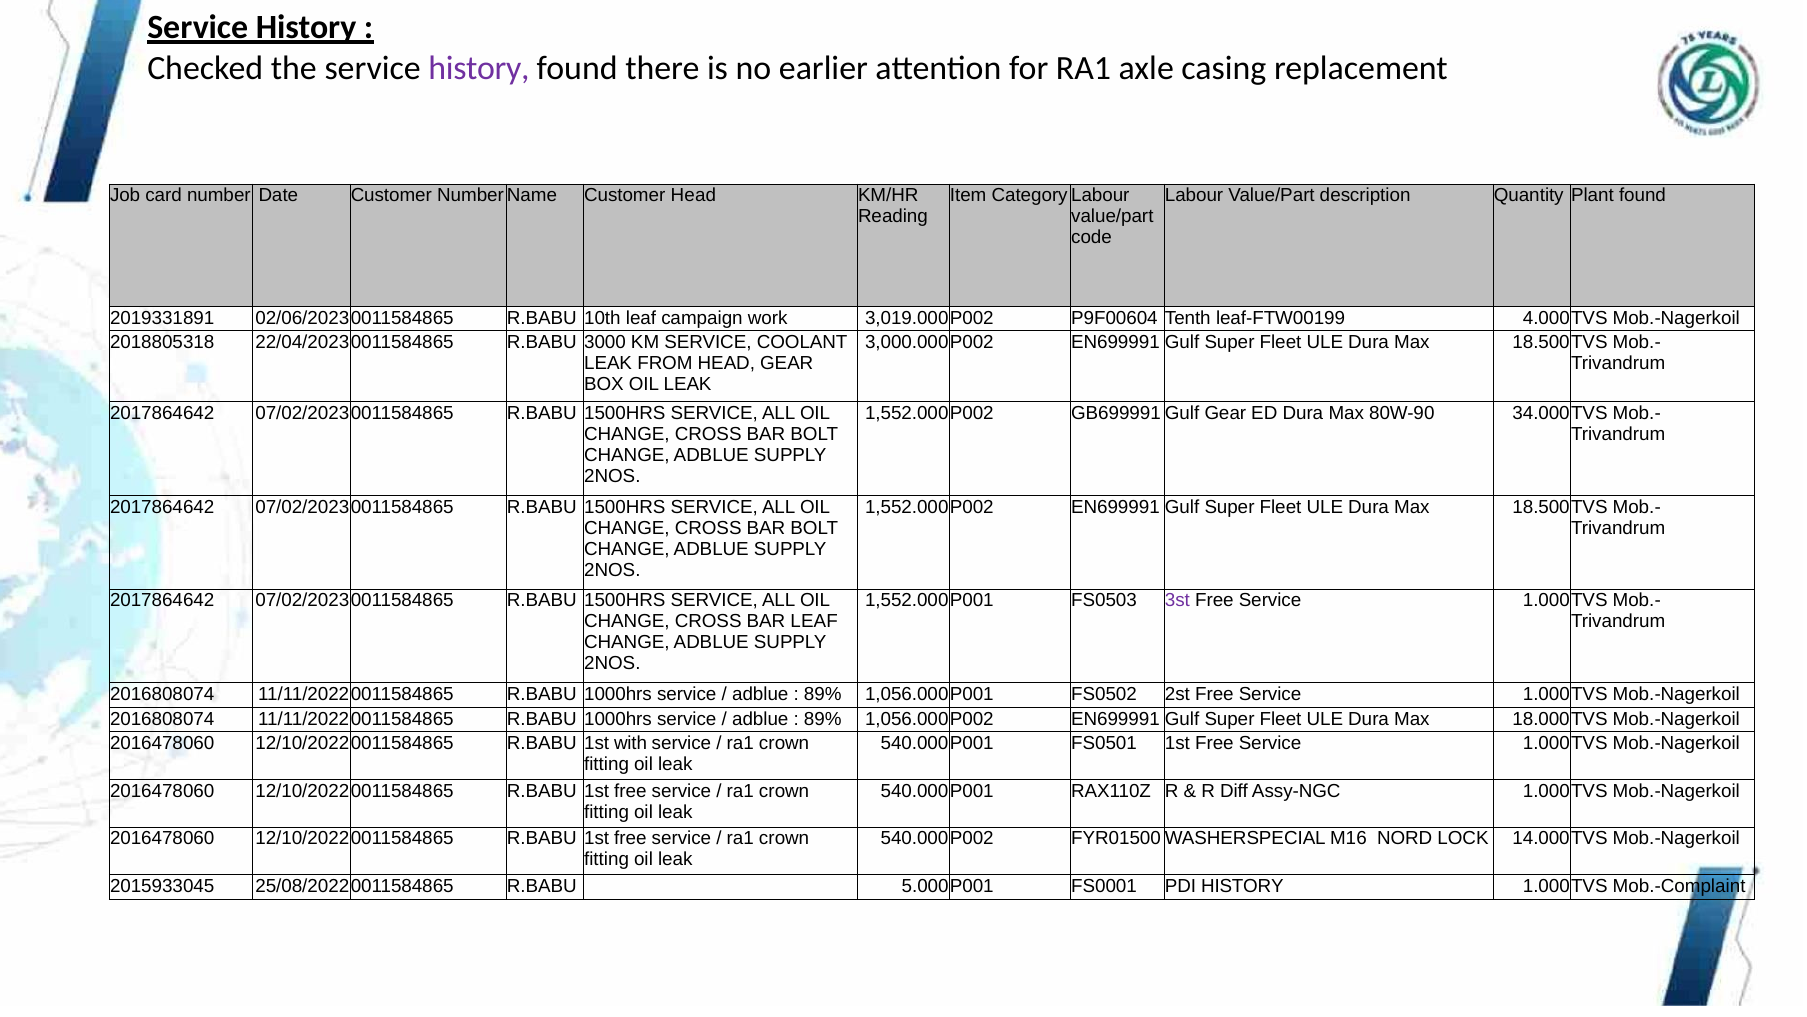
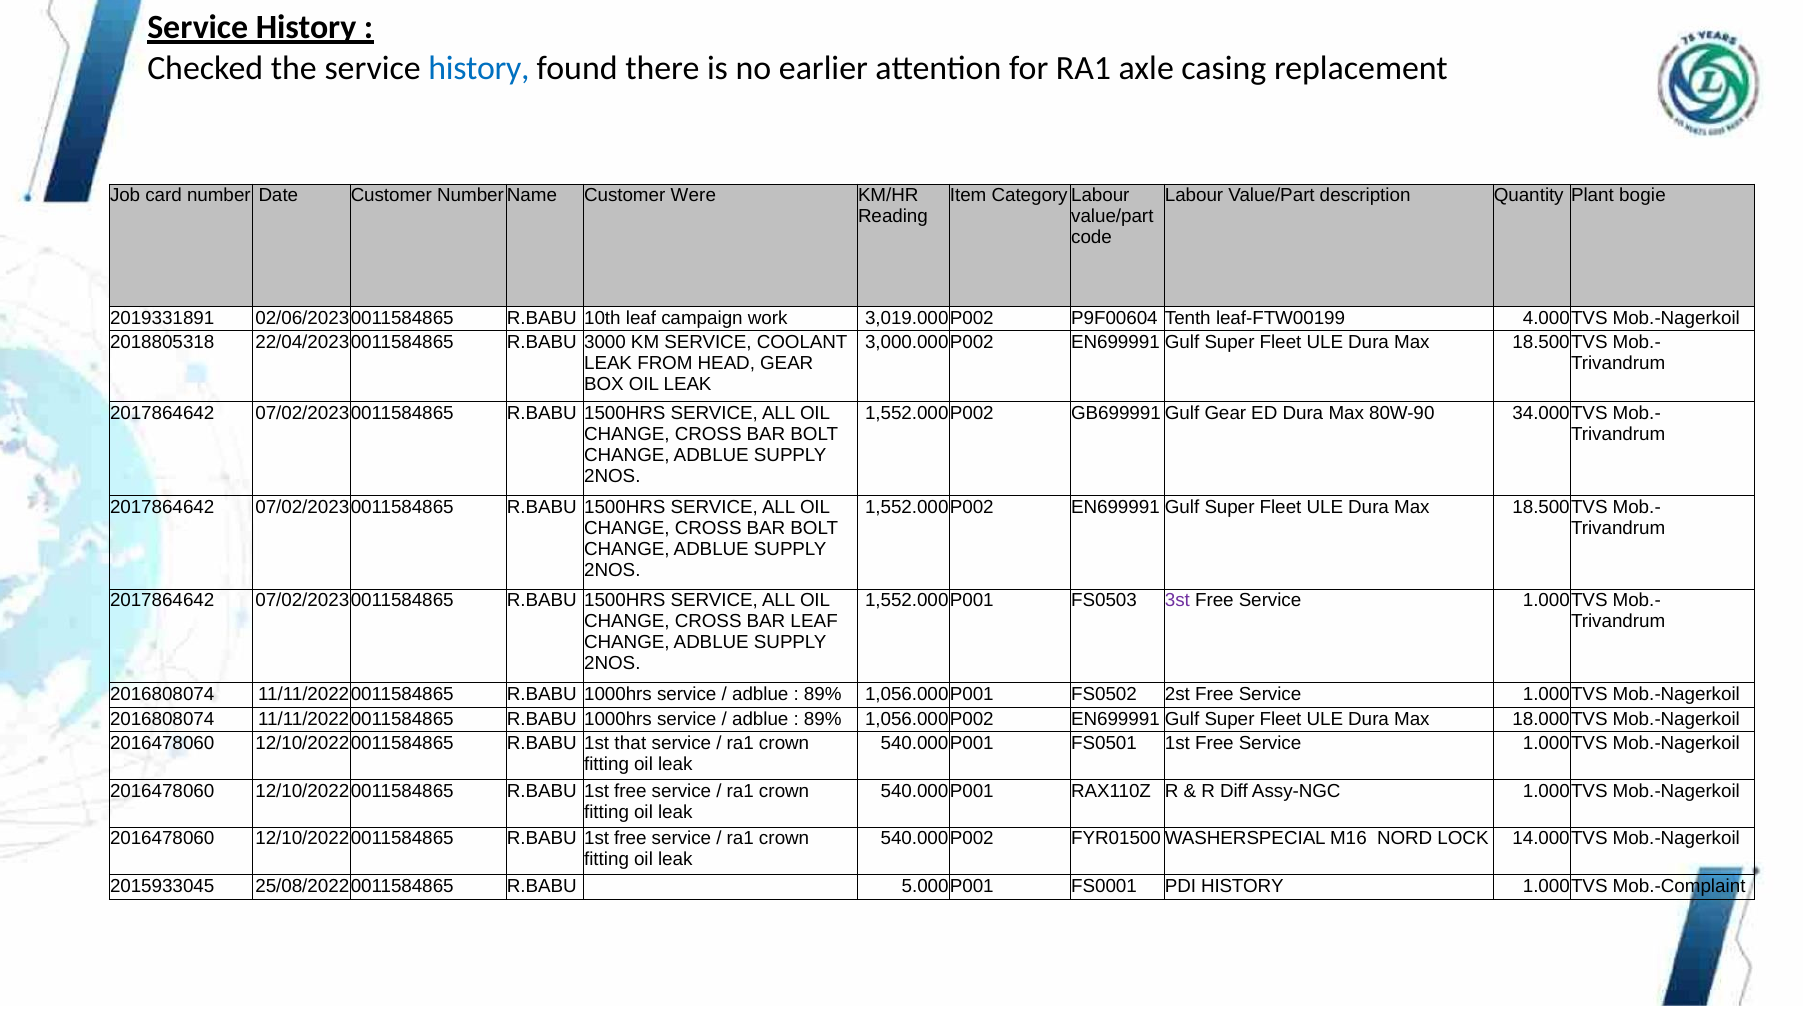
history colour: purple -> blue (479, 68)
Customer Head: Head -> Were (693, 195)
Plant found: found -> bogie (1642, 195)
with: with -> that (630, 743)
